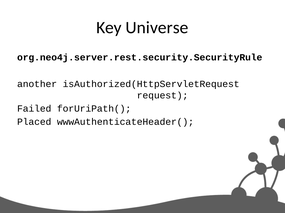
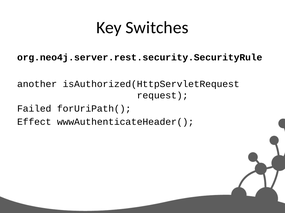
Universe: Universe -> Switches (157, 28)
Placed: Placed -> Effect (34, 122)
